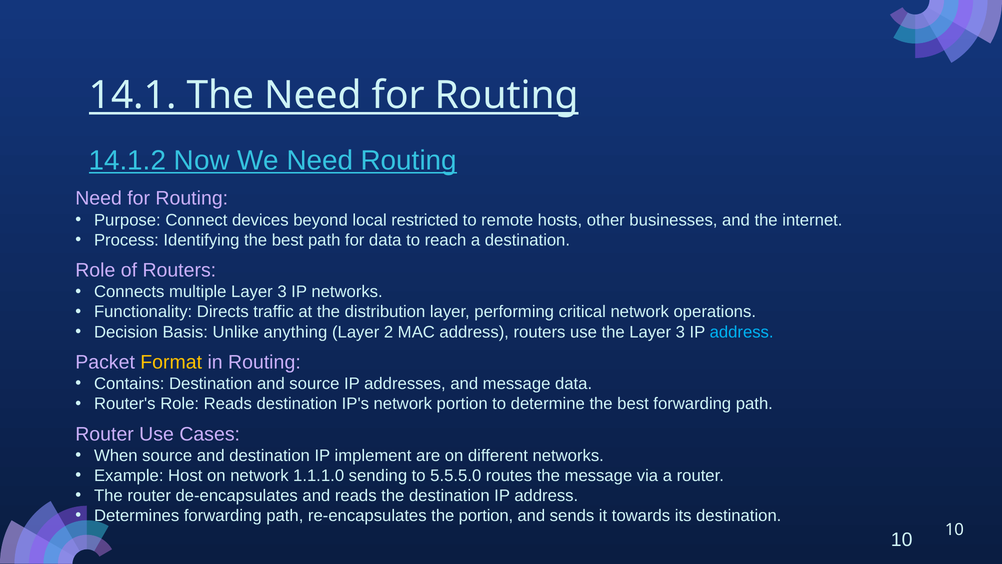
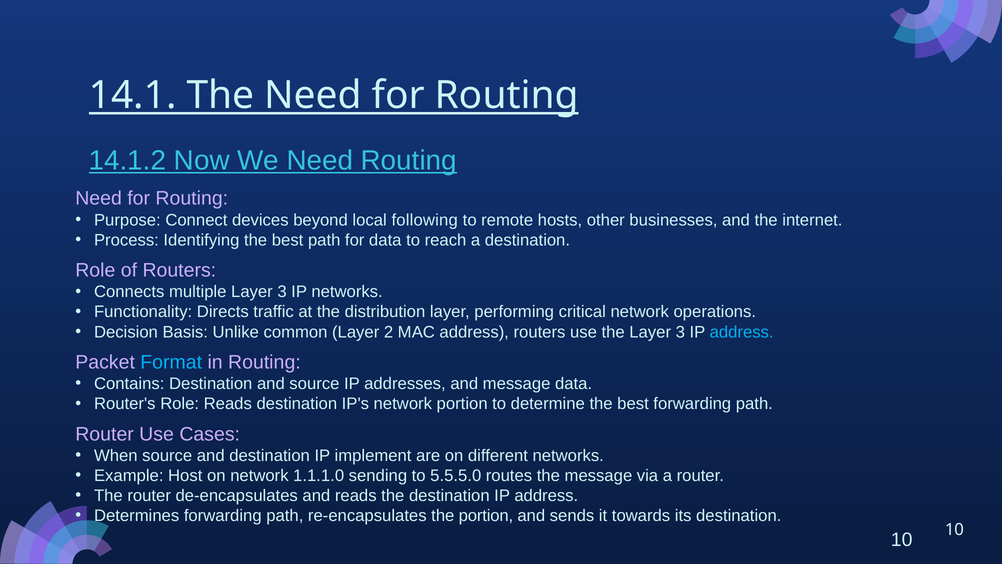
restricted: restricted -> following (425, 220)
anything: anything -> common (296, 332)
Format colour: yellow -> light blue (171, 362)
